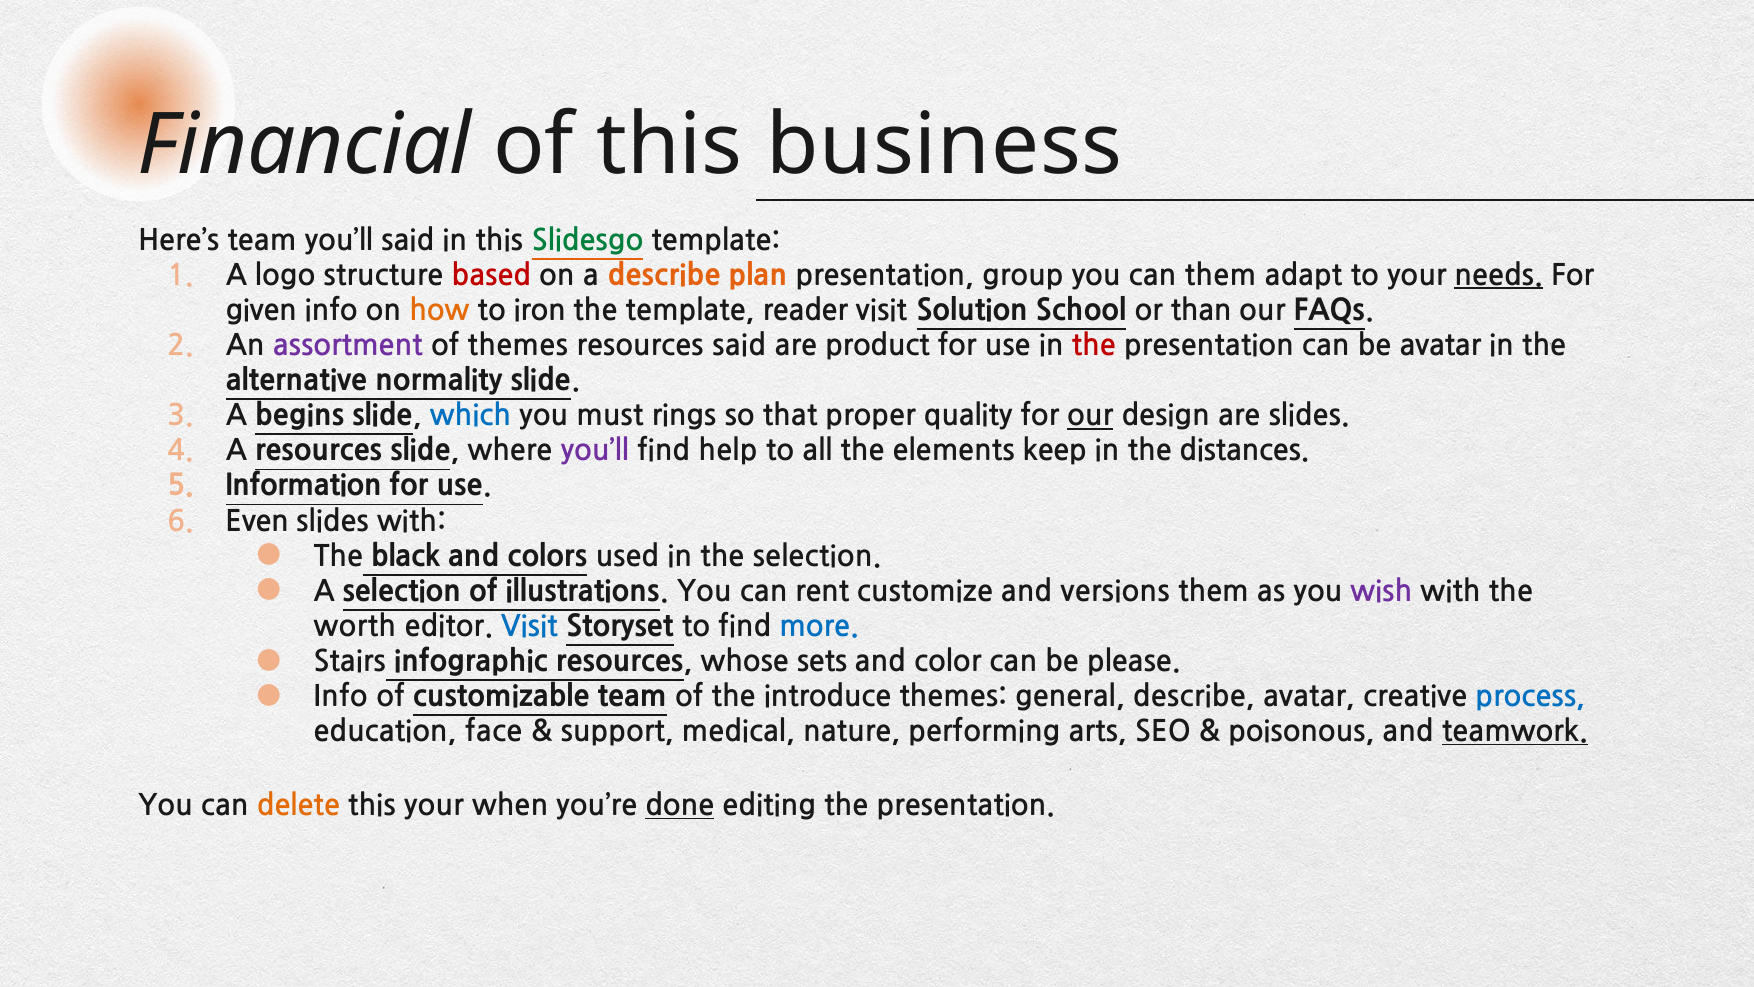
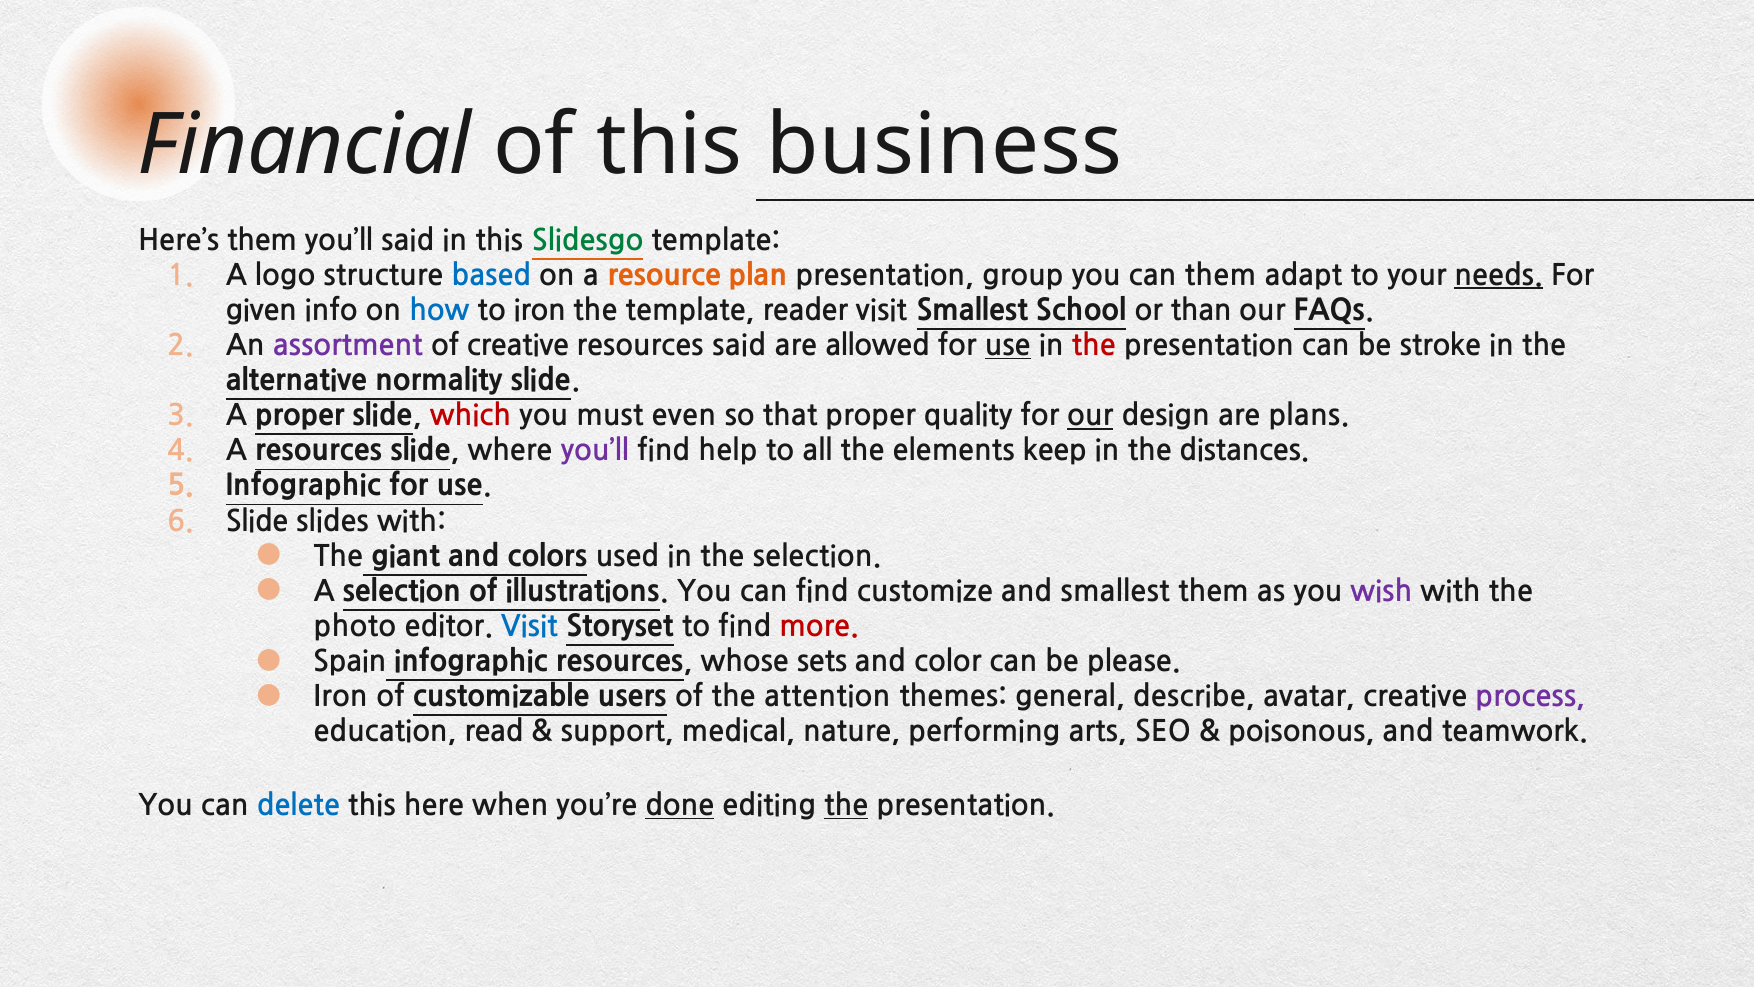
Here’s team: team -> them (262, 241)
based colour: red -> blue (491, 276)
a describe: describe -> resource (664, 276)
how colour: orange -> blue (439, 311)
visit Solution: Solution -> Smallest (972, 311)
of themes: themes -> creative (518, 346)
product: product -> allowed (878, 346)
use underline: none -> present (1008, 346)
be avatar: avatar -> stroke (1440, 346)
A begins: begins -> proper (300, 416)
which colour: blue -> red (470, 416)
rings: rings -> even (684, 416)
are slides: slides -> plans (1309, 416)
Information: Information -> Infographic (303, 486)
Even: Even -> Slide (257, 521)
black: black -> giant (405, 556)
can rent: rent -> find (822, 591)
and versions: versions -> smallest (1115, 591)
worth: worth -> photo (355, 626)
more colour: blue -> red (819, 626)
Stairs: Stairs -> Spain (350, 662)
Info: Info -> Iron (341, 697)
customizable team: team -> users (632, 697)
introduce: introduce -> attention (827, 697)
process colour: blue -> purple (1530, 697)
face: face -> read (494, 732)
teamwork underline: present -> none (1515, 732)
delete colour: orange -> blue (298, 806)
this your: your -> here (434, 806)
the underline: none -> present (846, 806)
